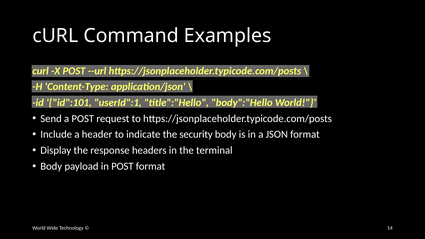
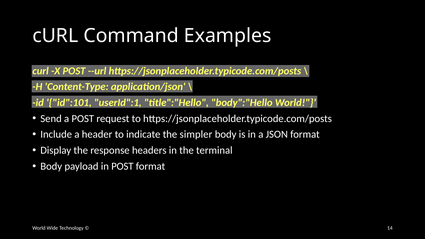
security: security -> simpler (196, 135)
